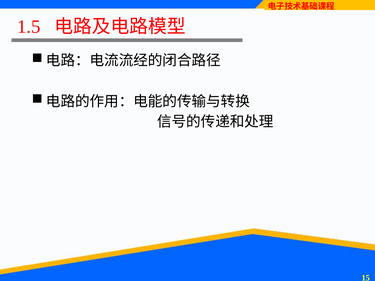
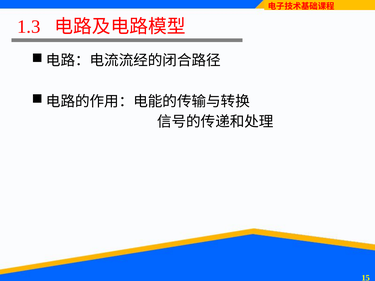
1.5: 1.5 -> 1.3 (29, 27)
